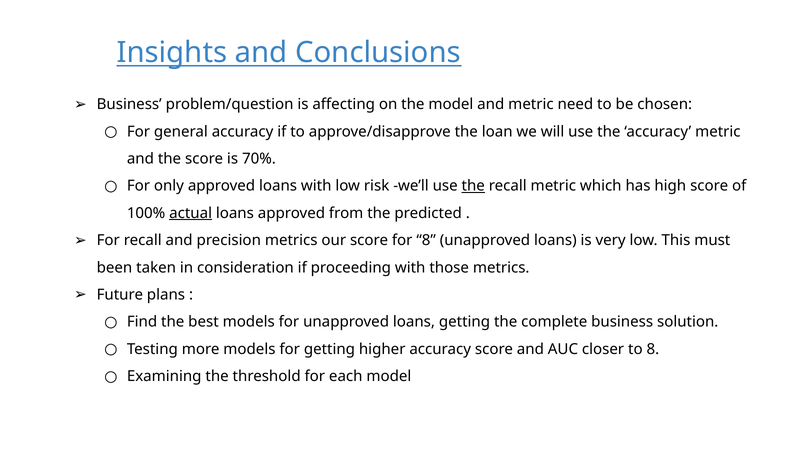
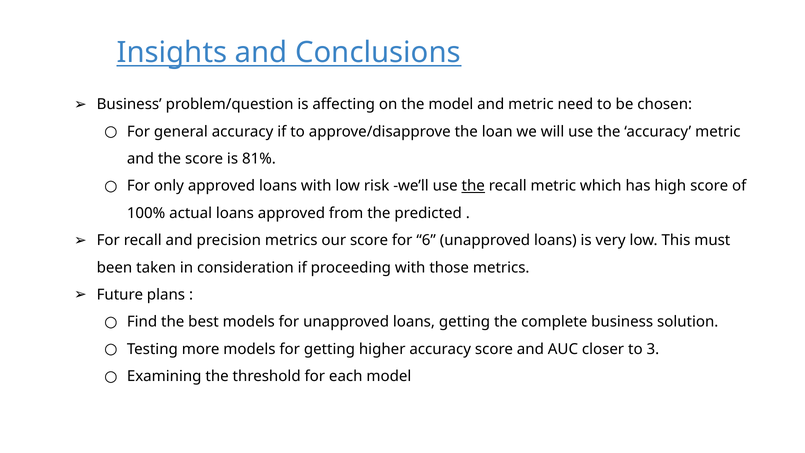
70%: 70% -> 81% (259, 159)
actual underline: present -> none (191, 213)
for 8: 8 -> 6 (426, 240)
to 8: 8 -> 3 (653, 349)
